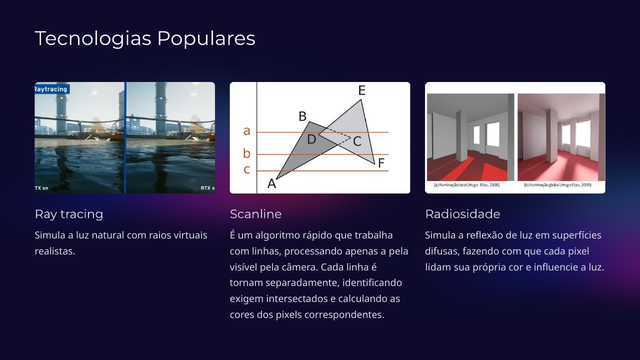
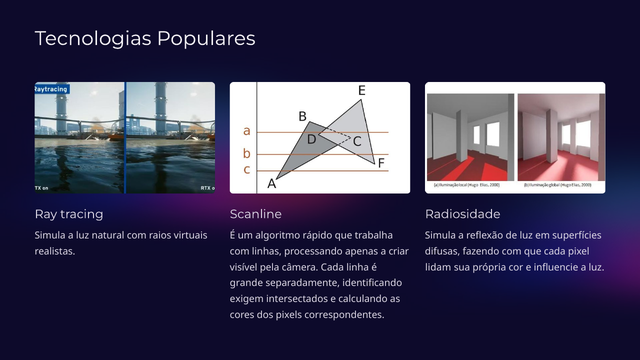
a pela: pela -> criar (399, 252)
tornam: tornam -> grande (246, 283)
